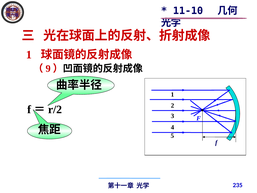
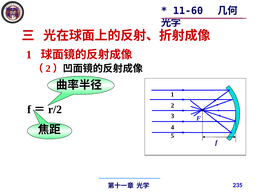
11-10: 11-10 -> 11-60 (188, 11)
9: 9 -> 2 (48, 68)
